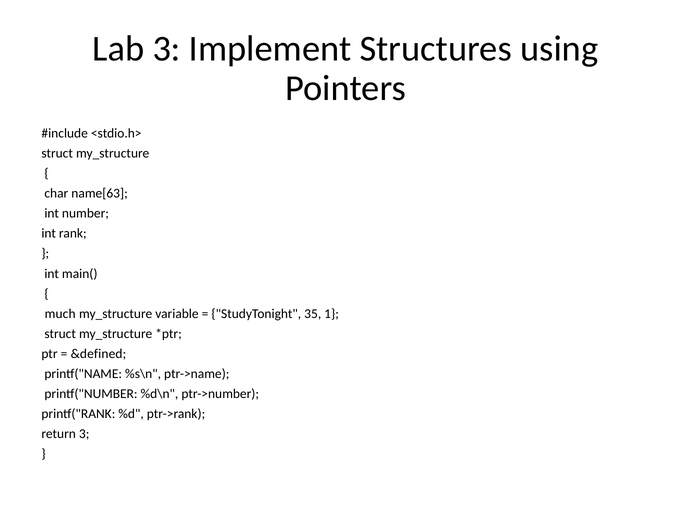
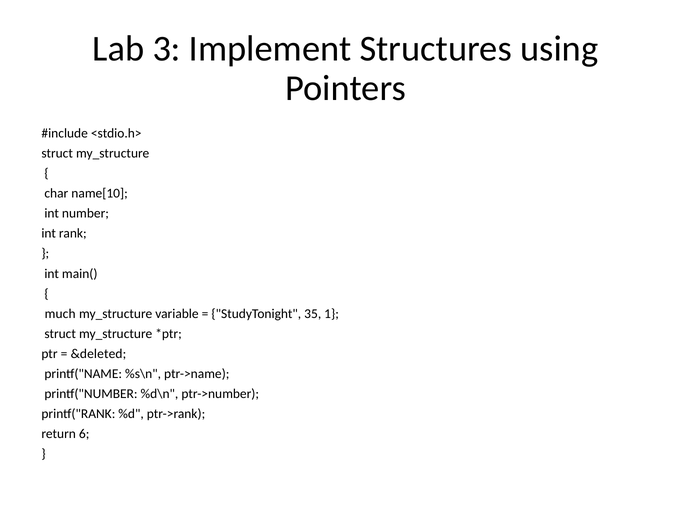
name[63: name[63 -> name[10 (100, 194)
&defined: &defined -> &deleted (98, 354)
return 3: 3 -> 6 (84, 434)
